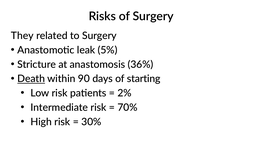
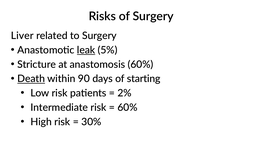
They: They -> Liver (22, 36)
leak underline: none -> present (86, 50)
anastomosis 36%: 36% -> 60% (140, 64)
70%: 70% -> 60% (128, 107)
